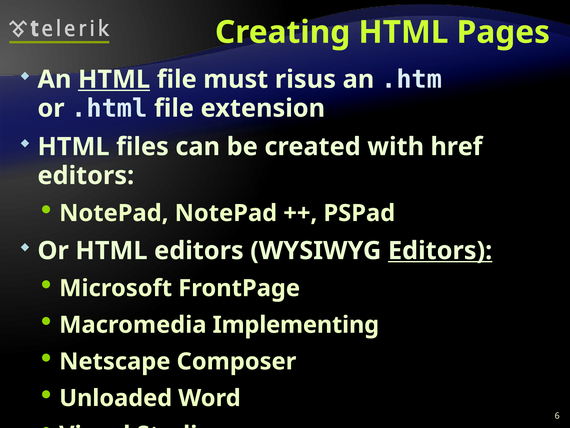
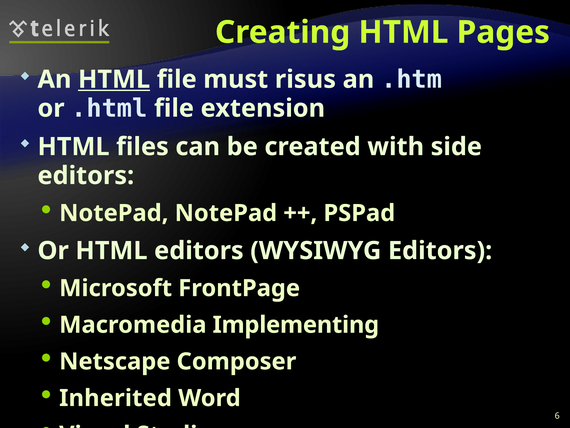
href: href -> side (456, 147)
Editors underline: present -> none (440, 250)
Unloaded: Unloaded -> Inherited (116, 398)
